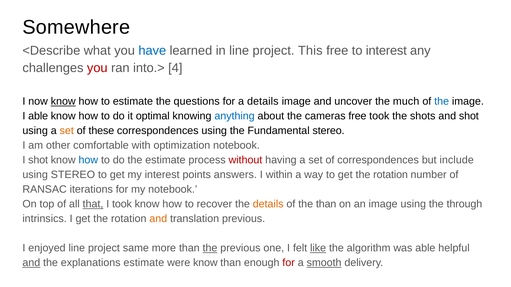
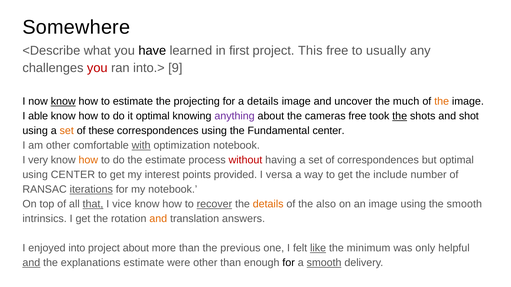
have colour: blue -> black (152, 51)
in line: line -> first (239, 51)
to interest: interest -> usually (386, 51)
4: 4 -> 9 (175, 68)
questions: questions -> projecting (197, 102)
the colour: blue -> orange (442, 102)
anything colour: blue -> purple (235, 116)
the underline: none -> present (400, 116)
Fundamental stereo: stereo -> center (329, 131)
with underline: none -> present (141, 146)
I shot: shot -> very (38, 160)
how colour: blue -> orange (88, 160)
but include: include -> optimal (457, 160)
using STEREO: STEREO -> CENTER (73, 175)
answers: answers -> provided (235, 175)
within: within -> versa (279, 175)
to get the rotation: rotation -> include (390, 175)
iterations underline: none -> present (91, 190)
I took: took -> vice (122, 204)
recover underline: none -> present (214, 204)
the than: than -> also (326, 204)
the through: through -> smooth (464, 204)
translation previous: previous -> answers (244, 219)
enjoyed line: line -> into (77, 248)
project same: same -> about (136, 248)
the underline: present -> none (210, 248)
algorithm: algorithm -> minimum (369, 248)
was able: able -> only (425, 248)
were know: know -> other (205, 263)
for colour: red -> black (289, 263)
